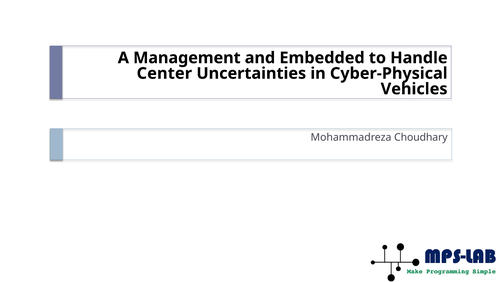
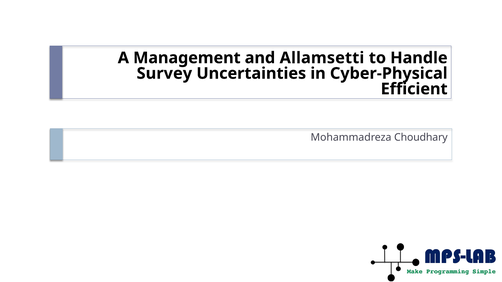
Embedded: Embedded -> Allamsetti (322, 58)
Center: Center -> Survey (164, 74)
Vehicles: Vehicles -> Efficient (414, 89)
